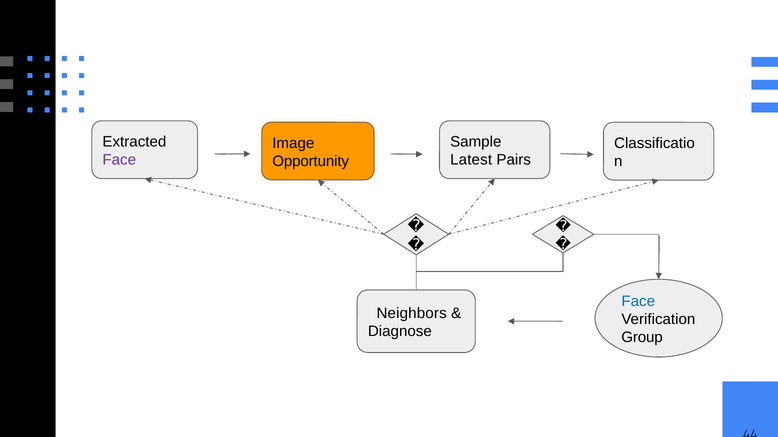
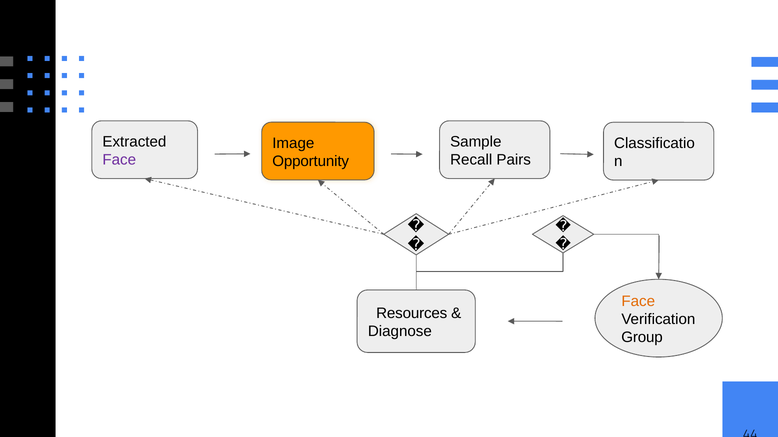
Latest: Latest -> Recall (471, 160)
Face colour: blue -> orange (638, 301)
Neighbors: Neighbors -> Resources (412, 314)
